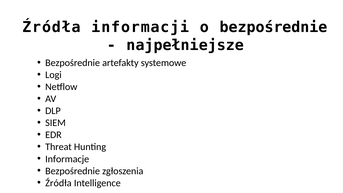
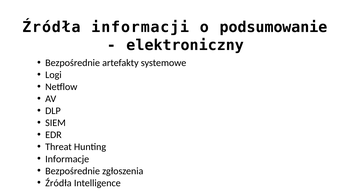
o bezpośrednie: bezpośrednie -> podsumowanie (274, 27)
najpełniejsze: najpełniejsze -> elektroniczny (185, 45)
